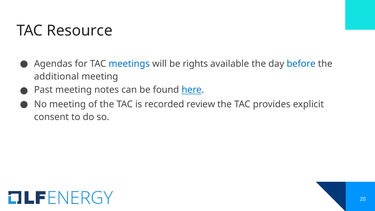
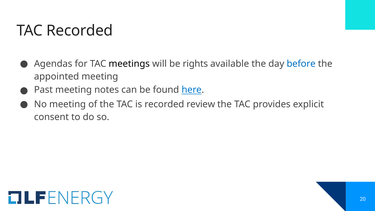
TAC Resource: Resource -> Recorded (80, 31)
meetings colour: blue -> black (129, 64)
additional: additional -> appointed (57, 77)
